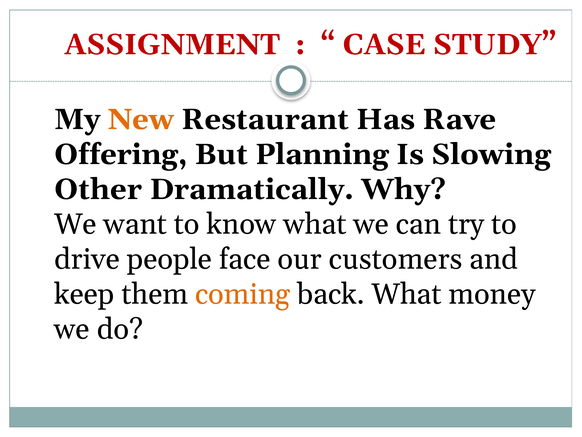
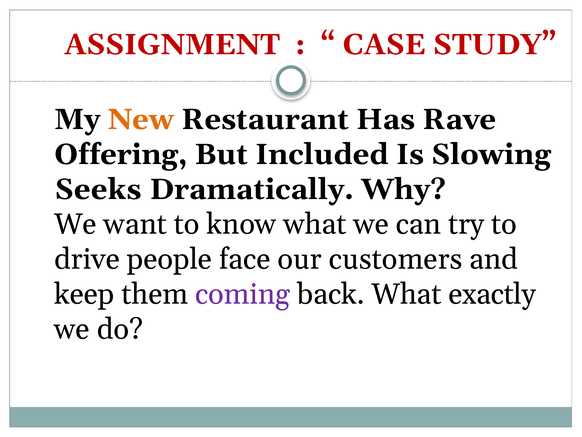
Planning: Planning -> Included (322, 154)
Other: Other -> Seeks (98, 189)
coming colour: orange -> purple (243, 294)
money: money -> exactly (492, 294)
